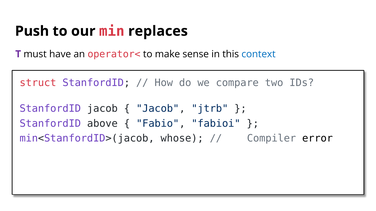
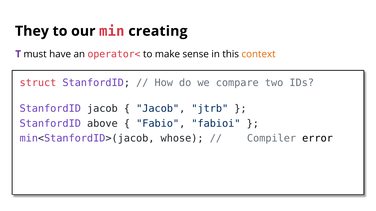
Push: Push -> They (32, 31)
replaces: replaces -> creating (158, 31)
context colour: blue -> orange (259, 54)
